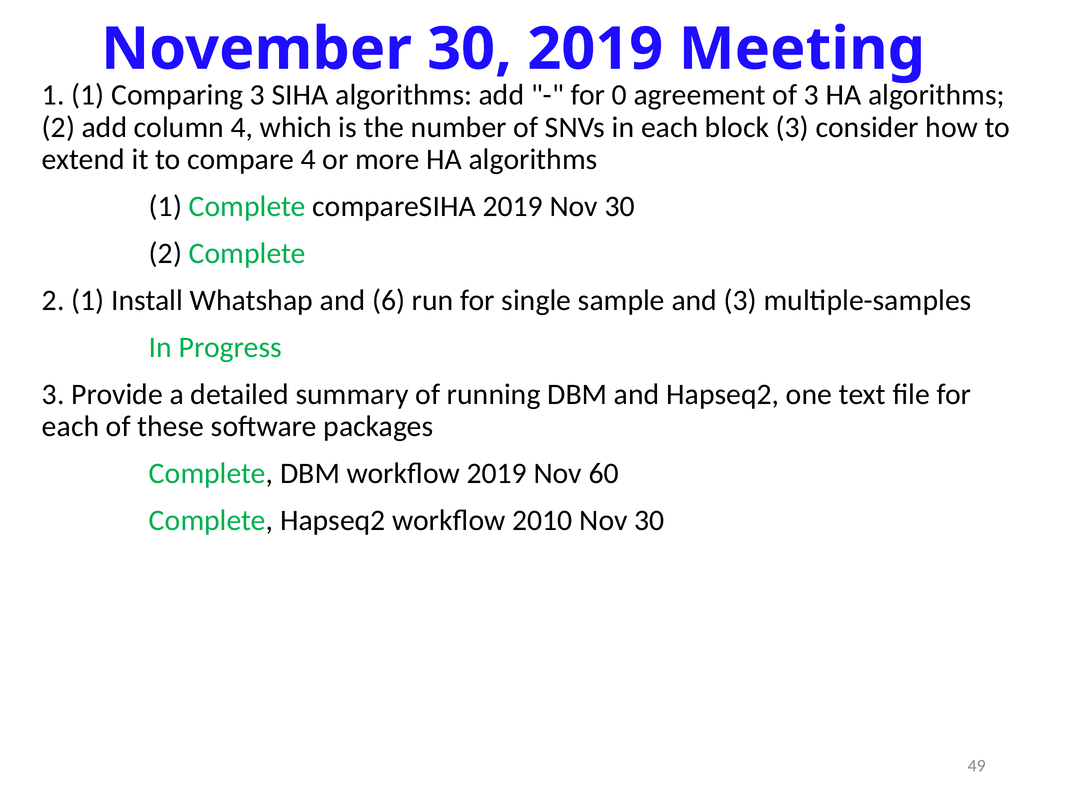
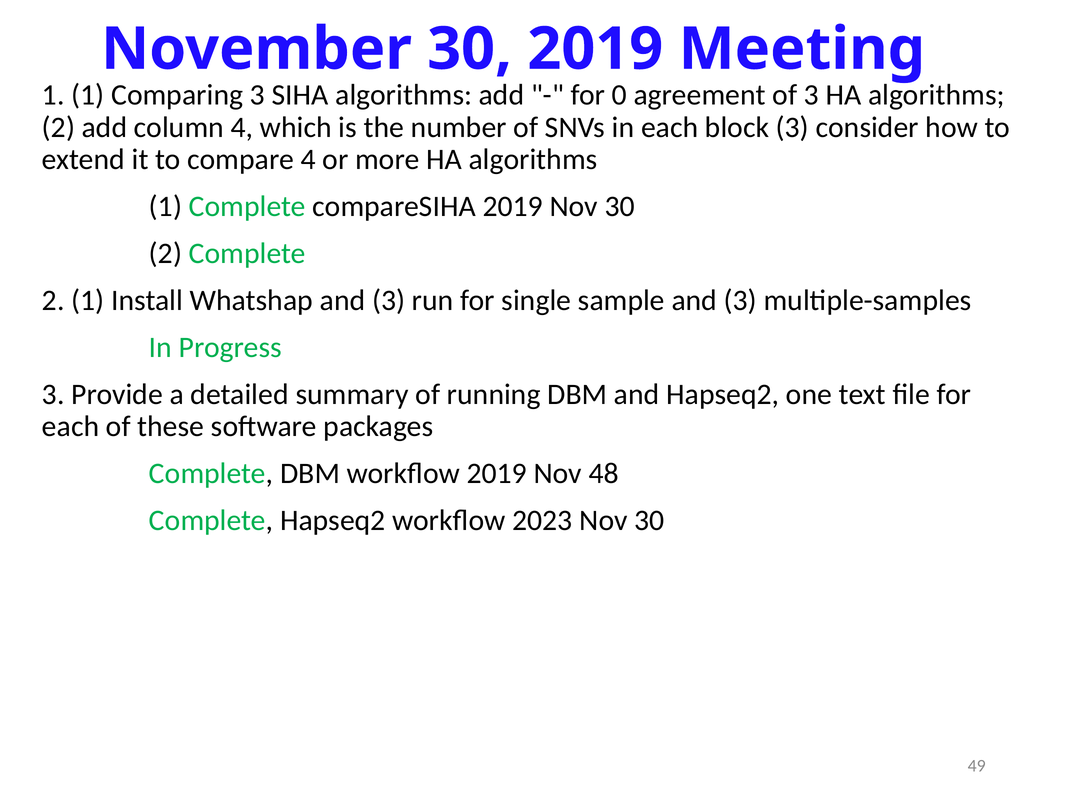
Whatshap and 6: 6 -> 3 (389, 301)
60: 60 -> 48 (604, 474)
2010: 2010 -> 2023 (542, 521)
